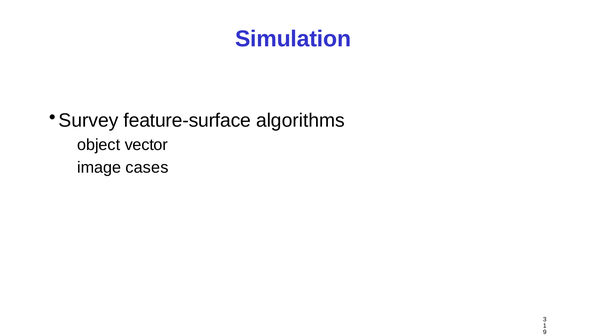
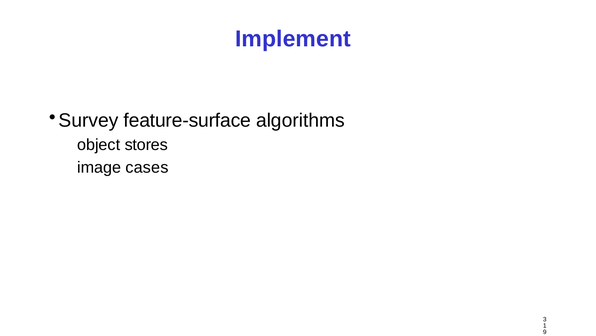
Simulation: Simulation -> Implement (293, 39)
vector: vector -> stores (146, 145)
